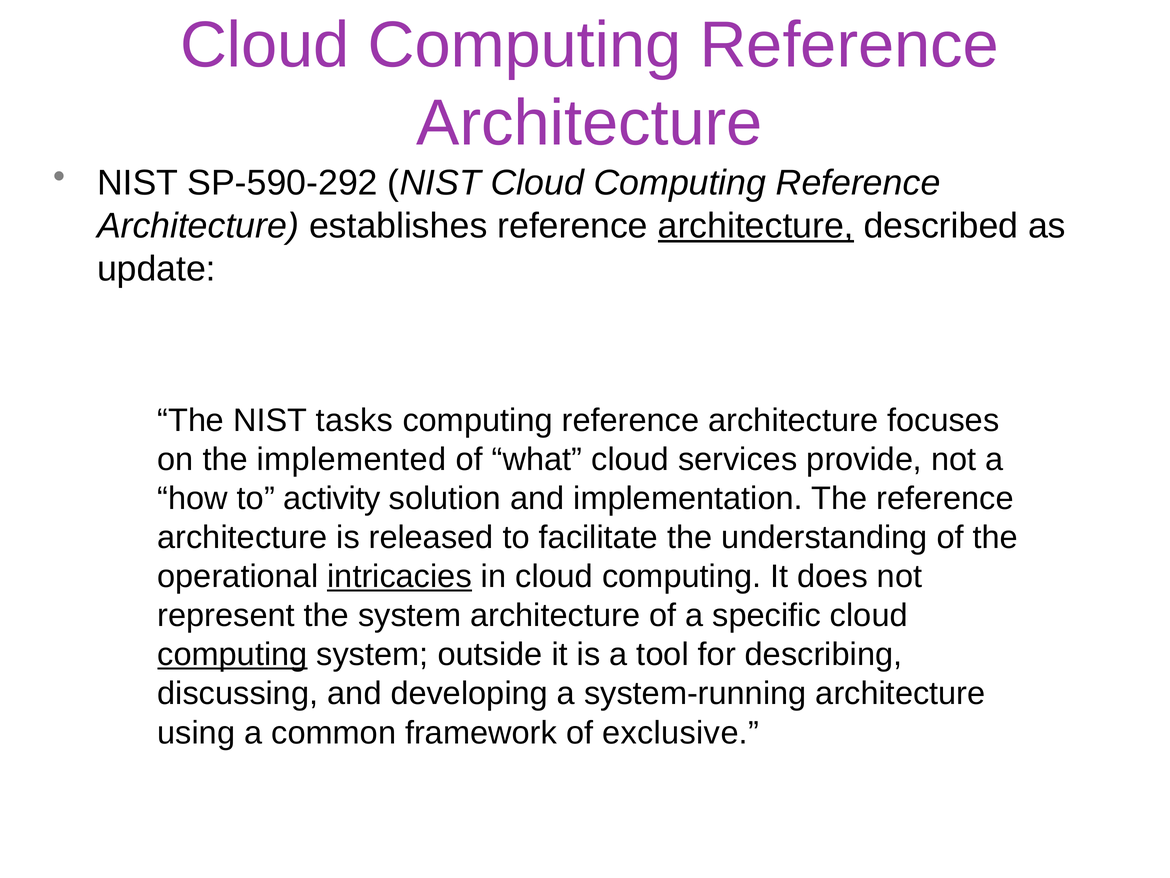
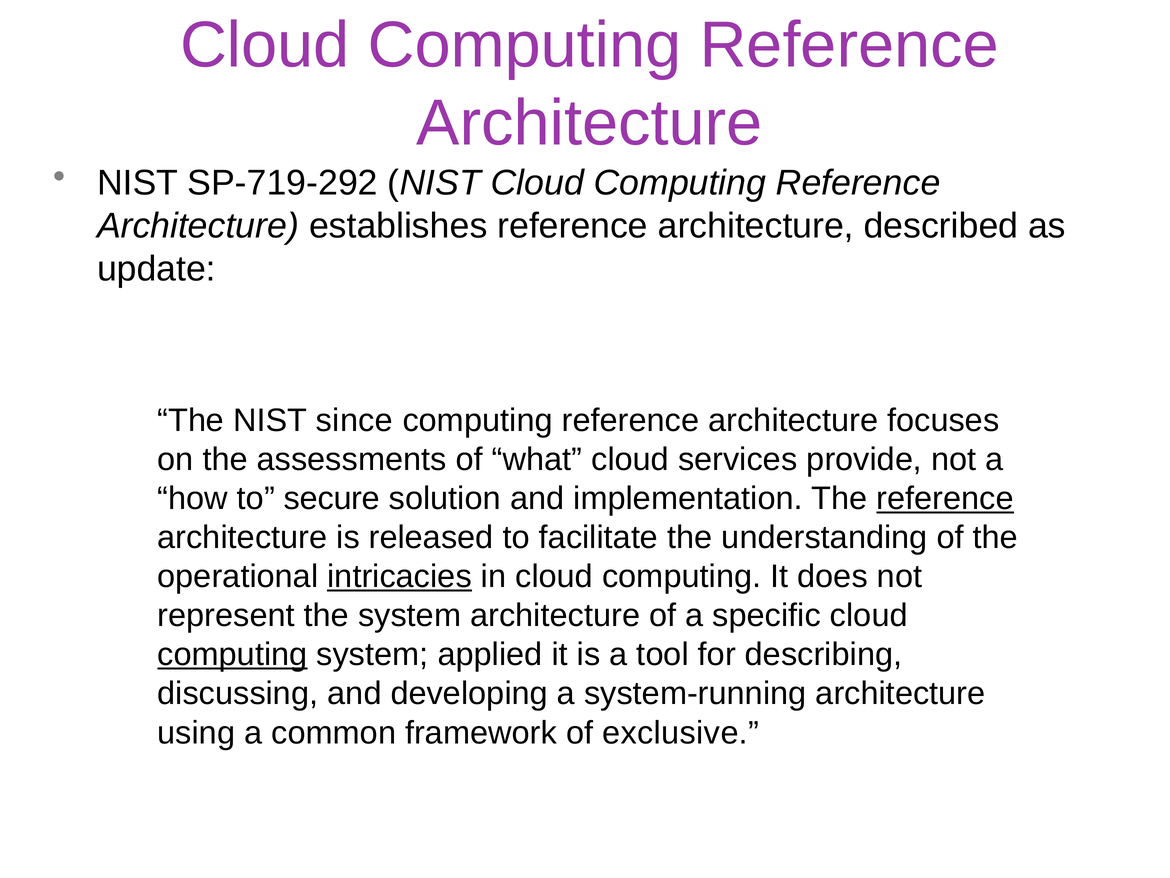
SP-590-292: SP-590-292 -> SP-719-292 (283, 183)
architecture underline: present -> none (756, 226)
tasks: tasks -> since (354, 420)
implemented: implemented -> assessments (352, 459)
activity: activity -> secure (332, 498)
reference underline: none -> present (945, 498)
outside: outside -> applied (490, 654)
